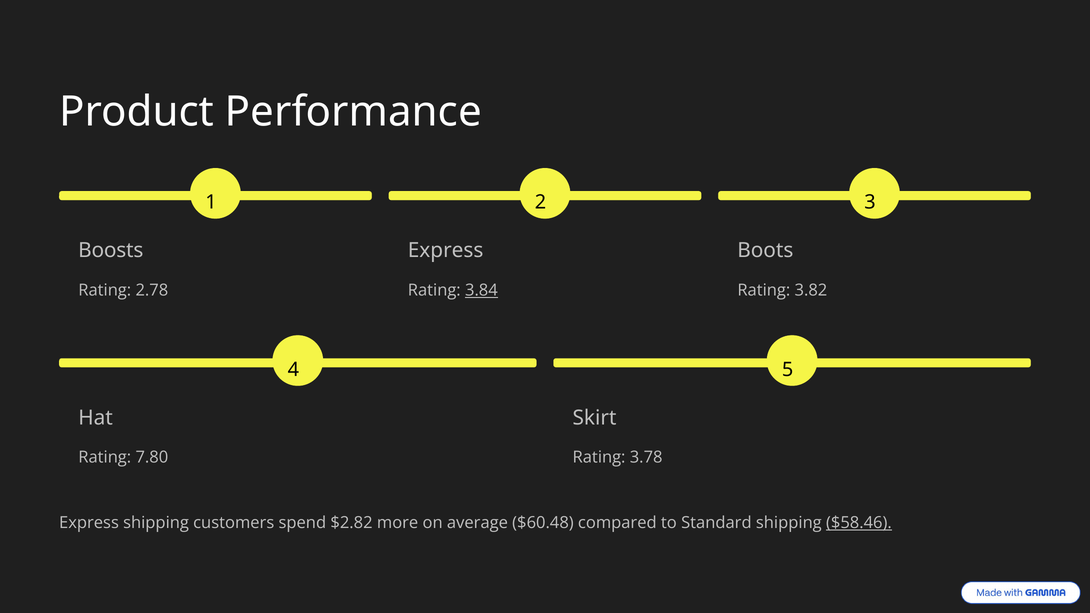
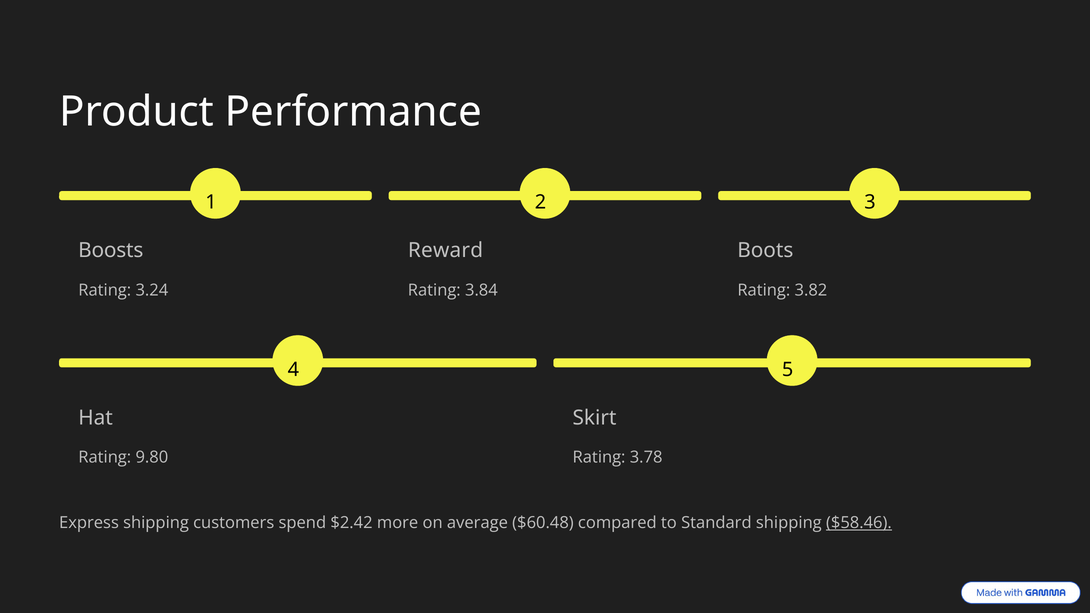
Express: Express -> Reward (445, 251)
2.78: 2.78 -> 3.24 (152, 290)
3.84 underline: present -> none (481, 290)
7.80: 7.80 -> 9.80 (152, 458)
$2.82: $2.82 -> $2.42 (352, 523)
